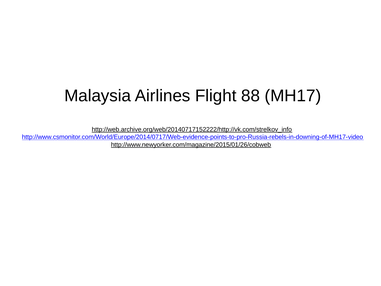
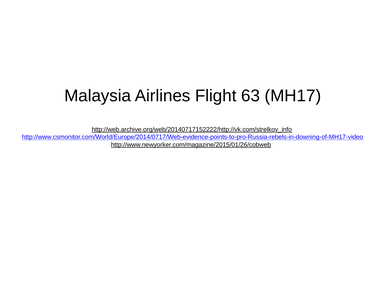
88: 88 -> 63 (251, 96)
